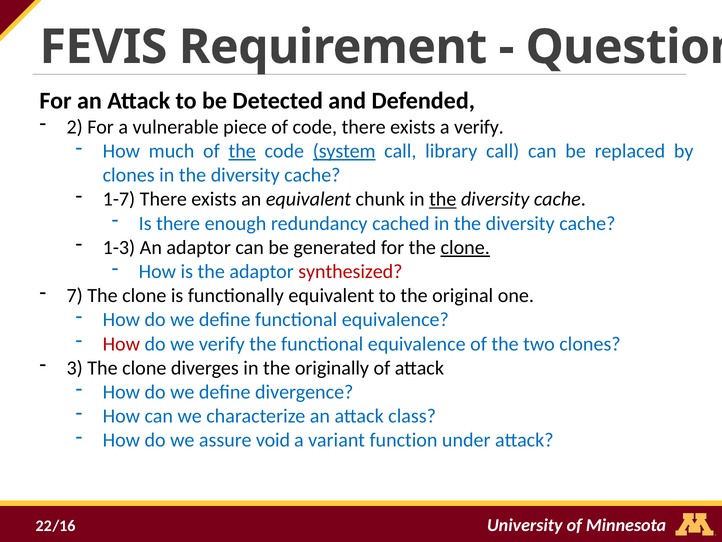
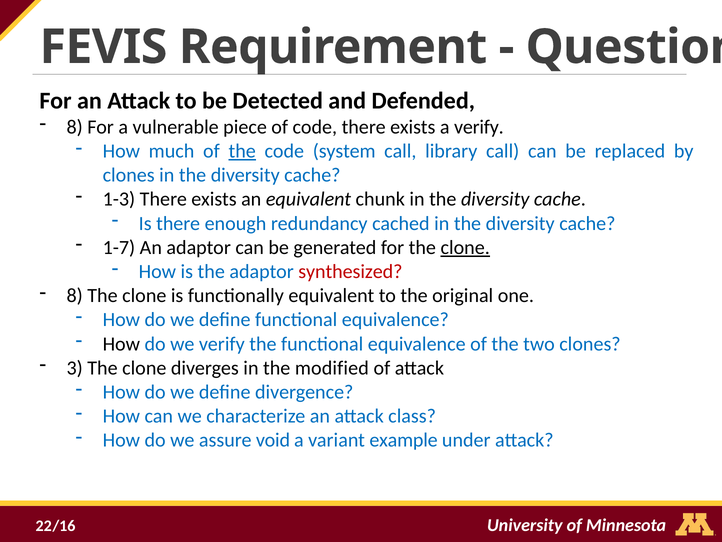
2: 2 -> 8 (75, 127)
system underline: present -> none (344, 151)
1-7: 1-7 -> 1-3 (119, 199)
the underline: present -> none (443, 199)
1-3: 1-3 -> 1-7 (119, 247)
7: 7 -> 8 (75, 295)
How colour: red -> black (121, 344)
originally: originally -> modified (332, 368)
function: function -> example (404, 440)
